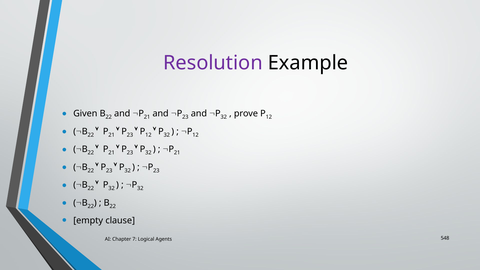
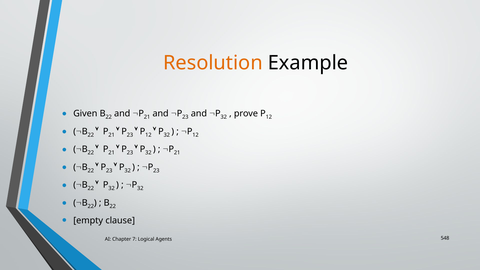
Resolution colour: purple -> orange (213, 63)
